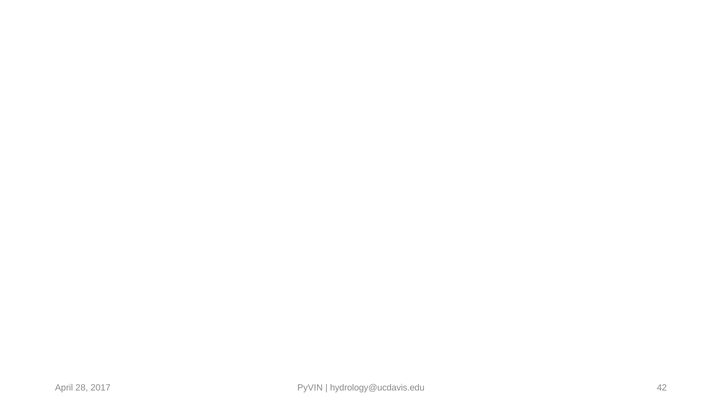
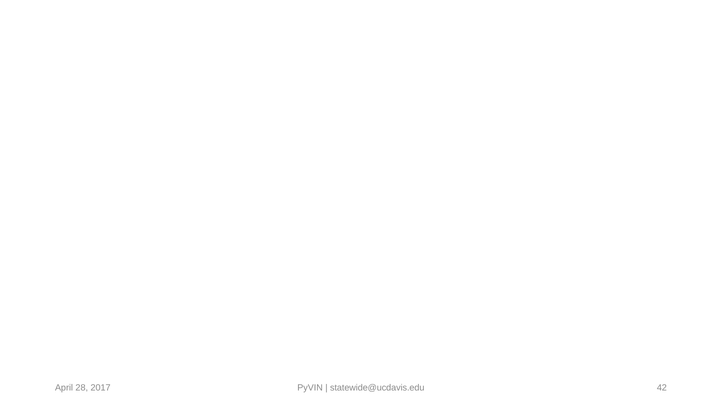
hydrology@ucdavis.edu: hydrology@ucdavis.edu -> statewide@ucdavis.edu (377, 388)
